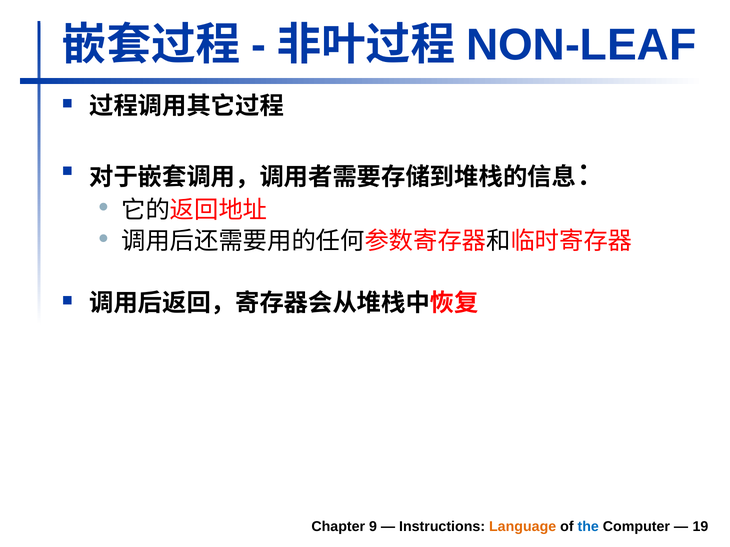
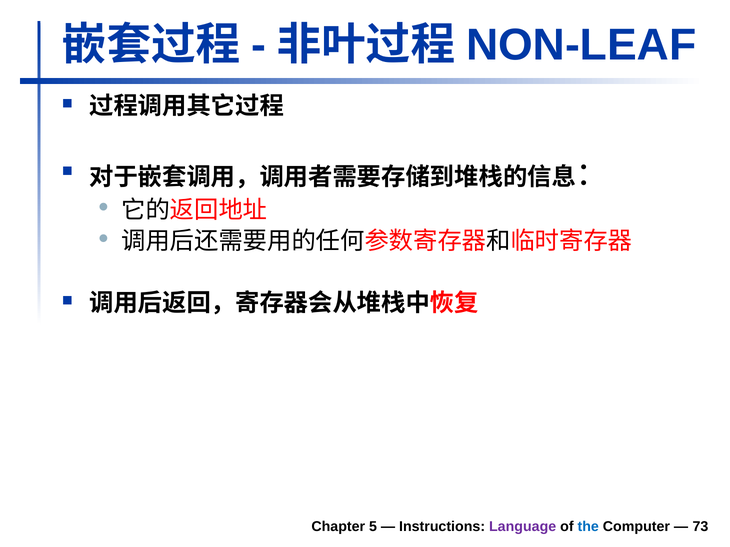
9: 9 -> 5 (373, 527)
Language colour: orange -> purple (523, 527)
19: 19 -> 73 (700, 527)
